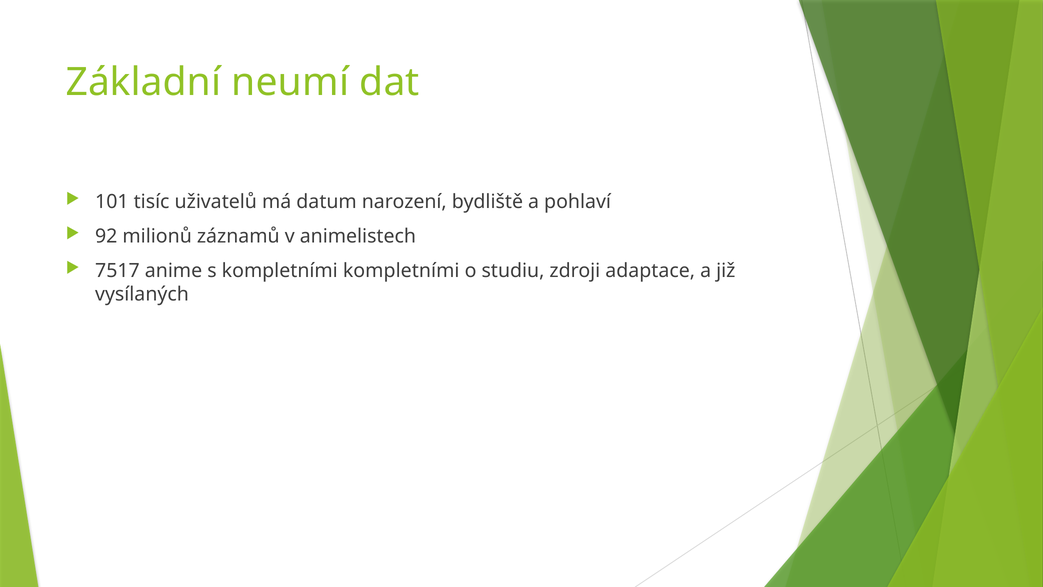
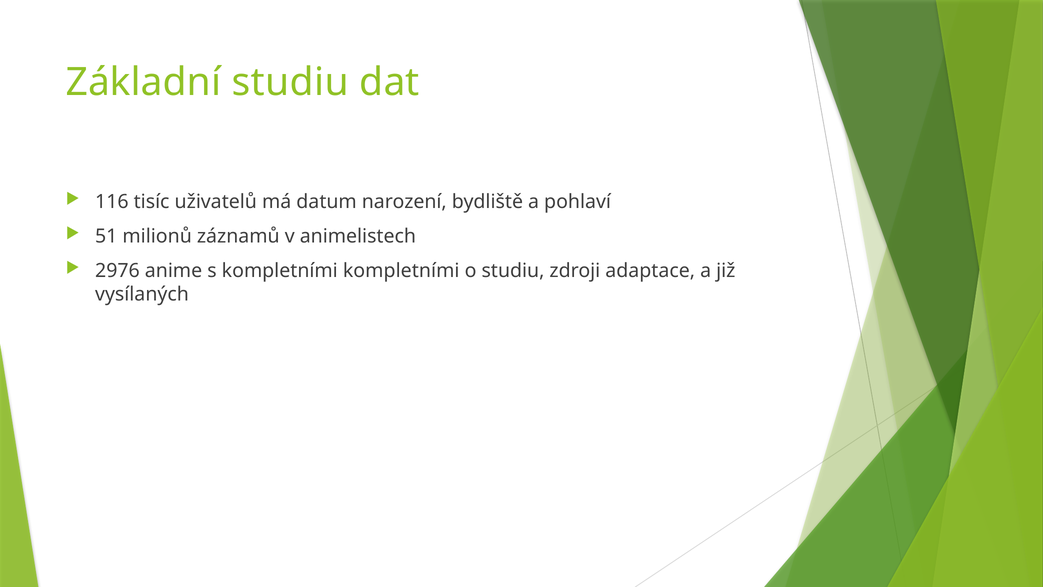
Základní neumí: neumí -> studiu (290, 82)
101: 101 -> 116 (112, 202)
92: 92 -> 51 (106, 236)
7517: 7517 -> 2976 (117, 271)
